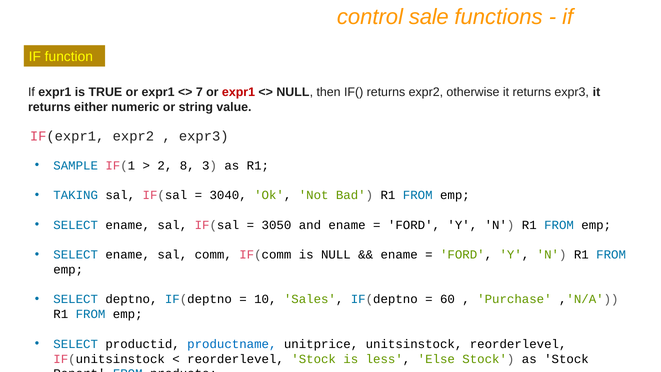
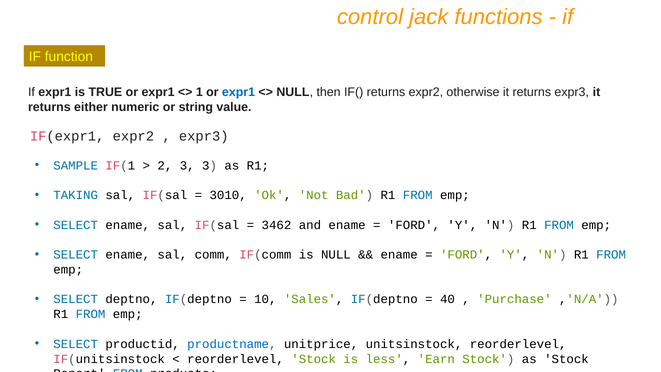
sale: sale -> jack (429, 17)
7: 7 -> 1 (199, 92)
expr1 colour: red -> blue (239, 92)
2 8: 8 -> 3 (187, 165)
3040: 3040 -> 3010 (228, 195)
3050: 3050 -> 3462 (276, 225)
60: 60 -> 40 (447, 299)
Else: Else -> Earn (436, 359)
